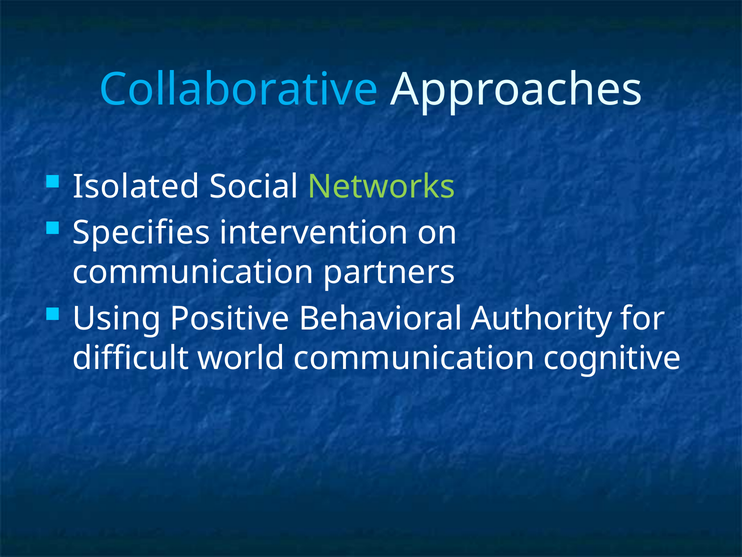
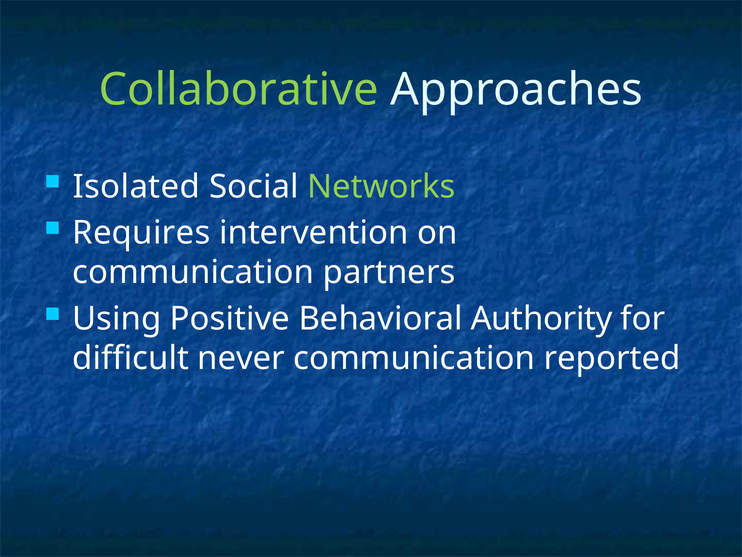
Collaborative colour: light blue -> light green (239, 90)
Specifies: Specifies -> Requires (141, 233)
world: world -> never (241, 358)
cognitive: cognitive -> reported (612, 358)
